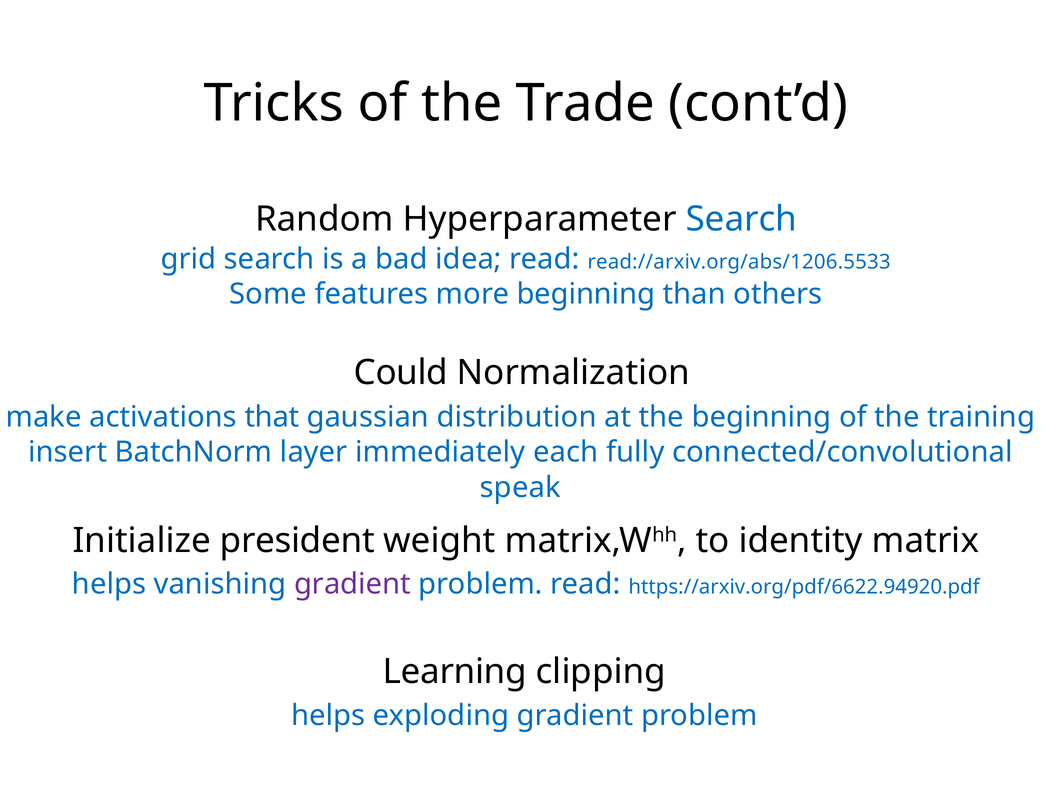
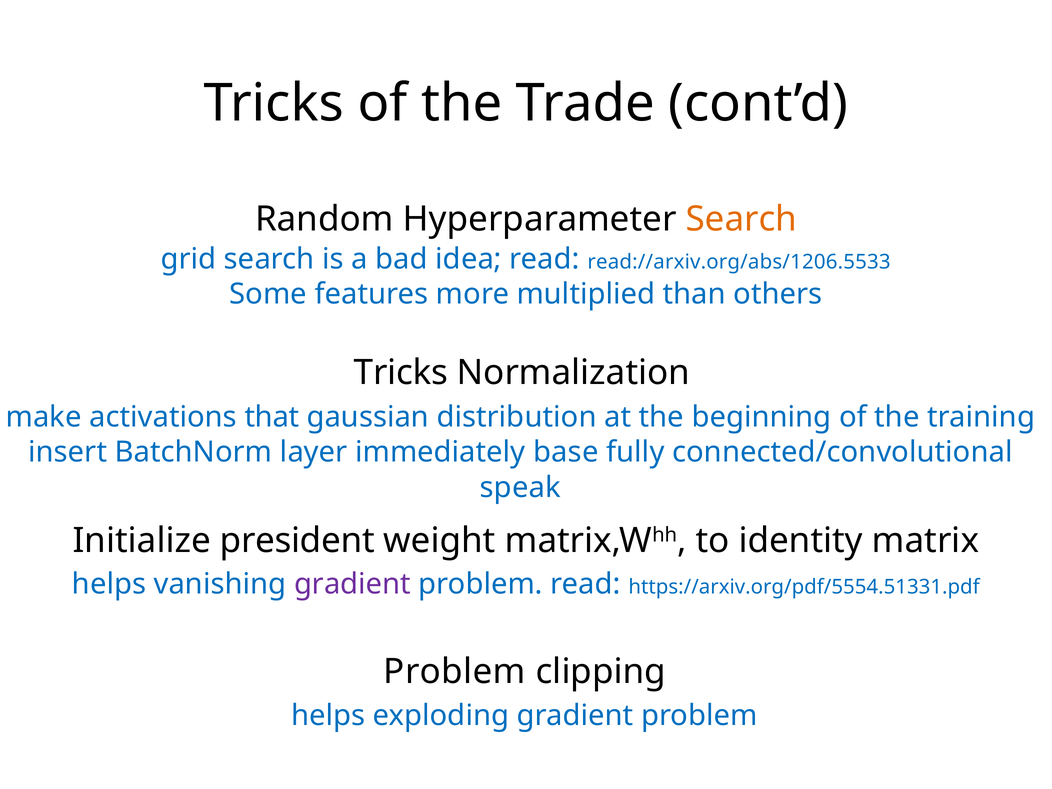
Search colour: blue -> orange (741, 219)
more beginning: beginning -> multiplied (586, 294)
Could: Could -> Tricks (401, 373)
each: each -> base (566, 452)
https://arxiv.org/pdf/6622.94920.pdf: https://arxiv.org/pdf/6622.94920.pdf -> https://arxiv.org/pdf/5554.51331.pdf (804, 587)
Learning: Learning -> Problem (455, 672)
